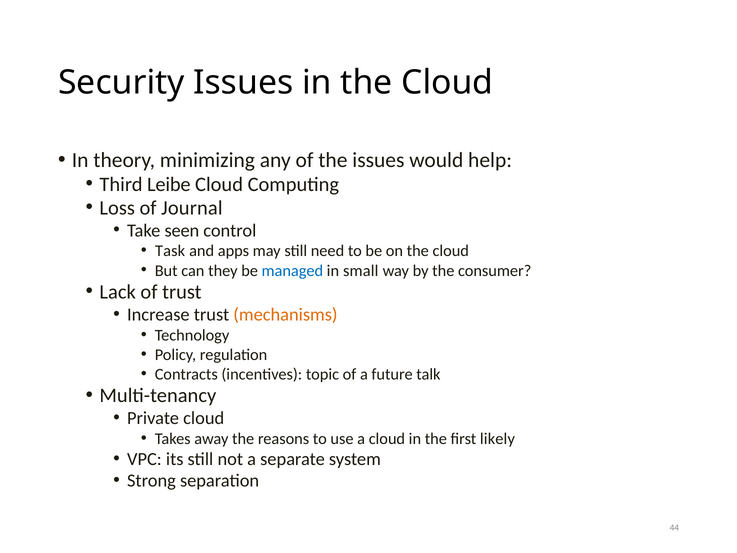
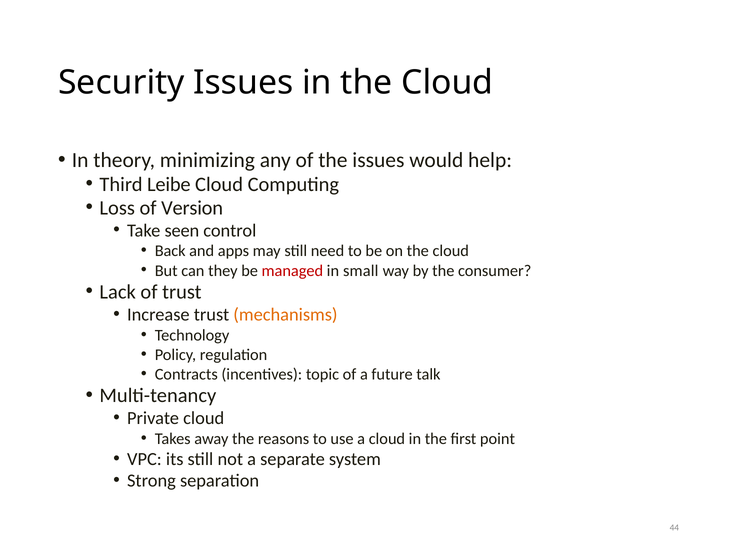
Journal: Journal -> Version (192, 208)
Task: Task -> Back (170, 251)
managed colour: blue -> red (292, 271)
likely: likely -> point (498, 439)
